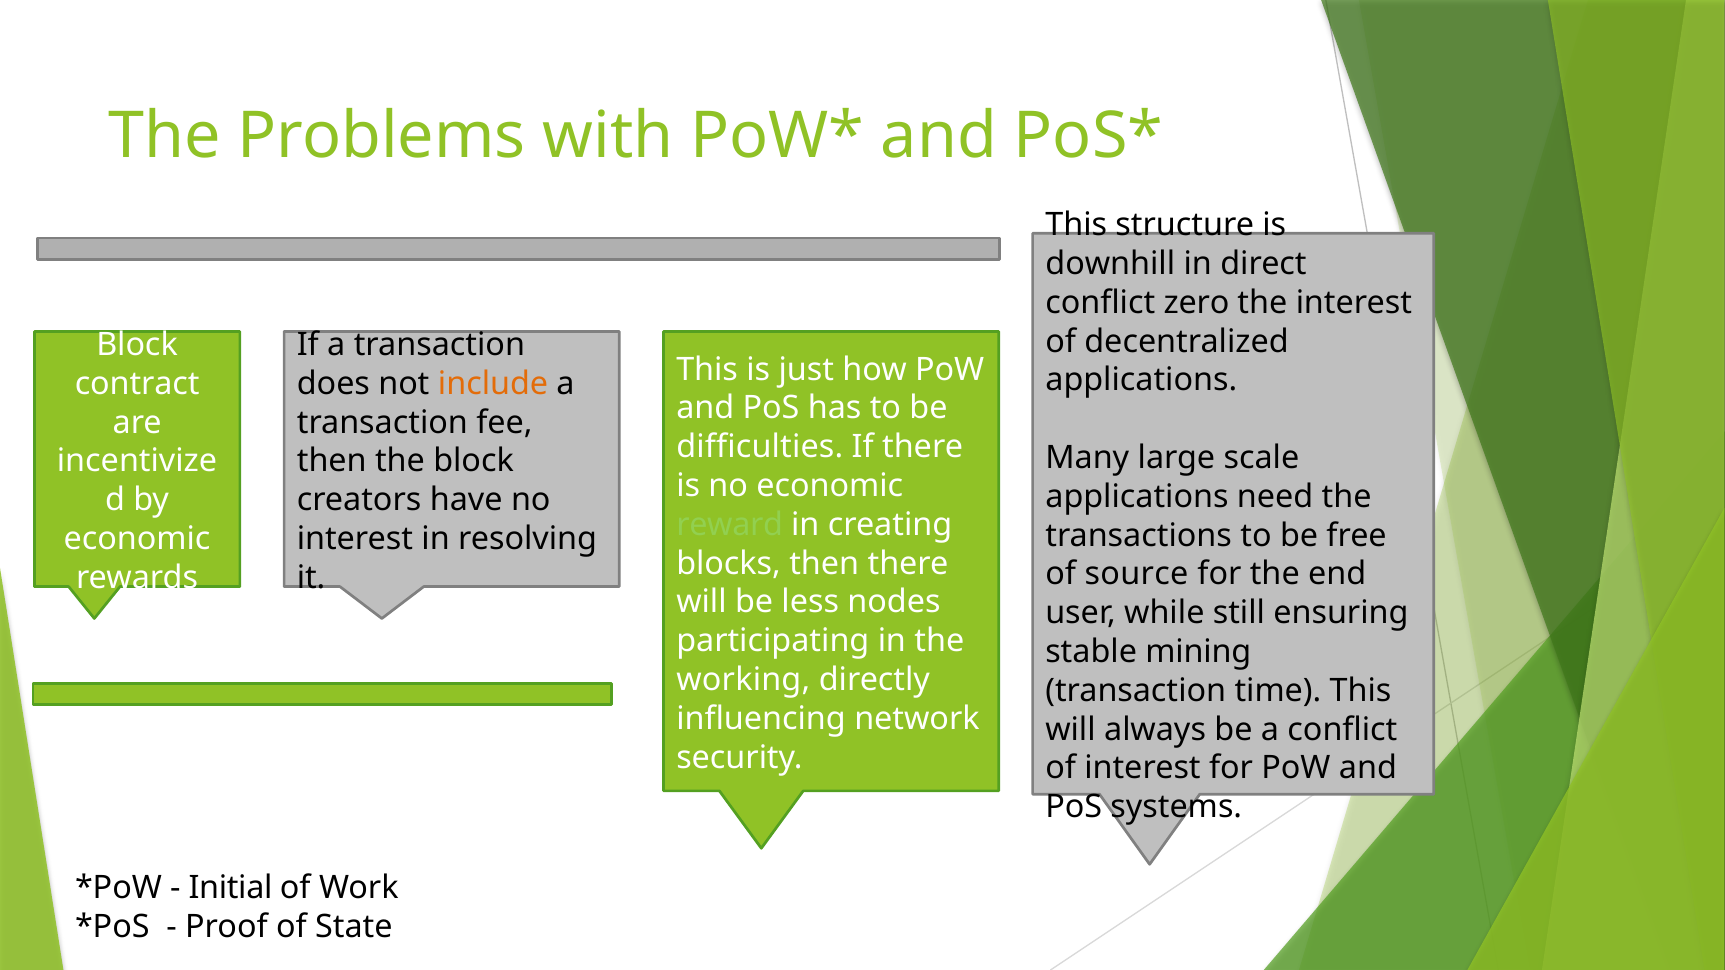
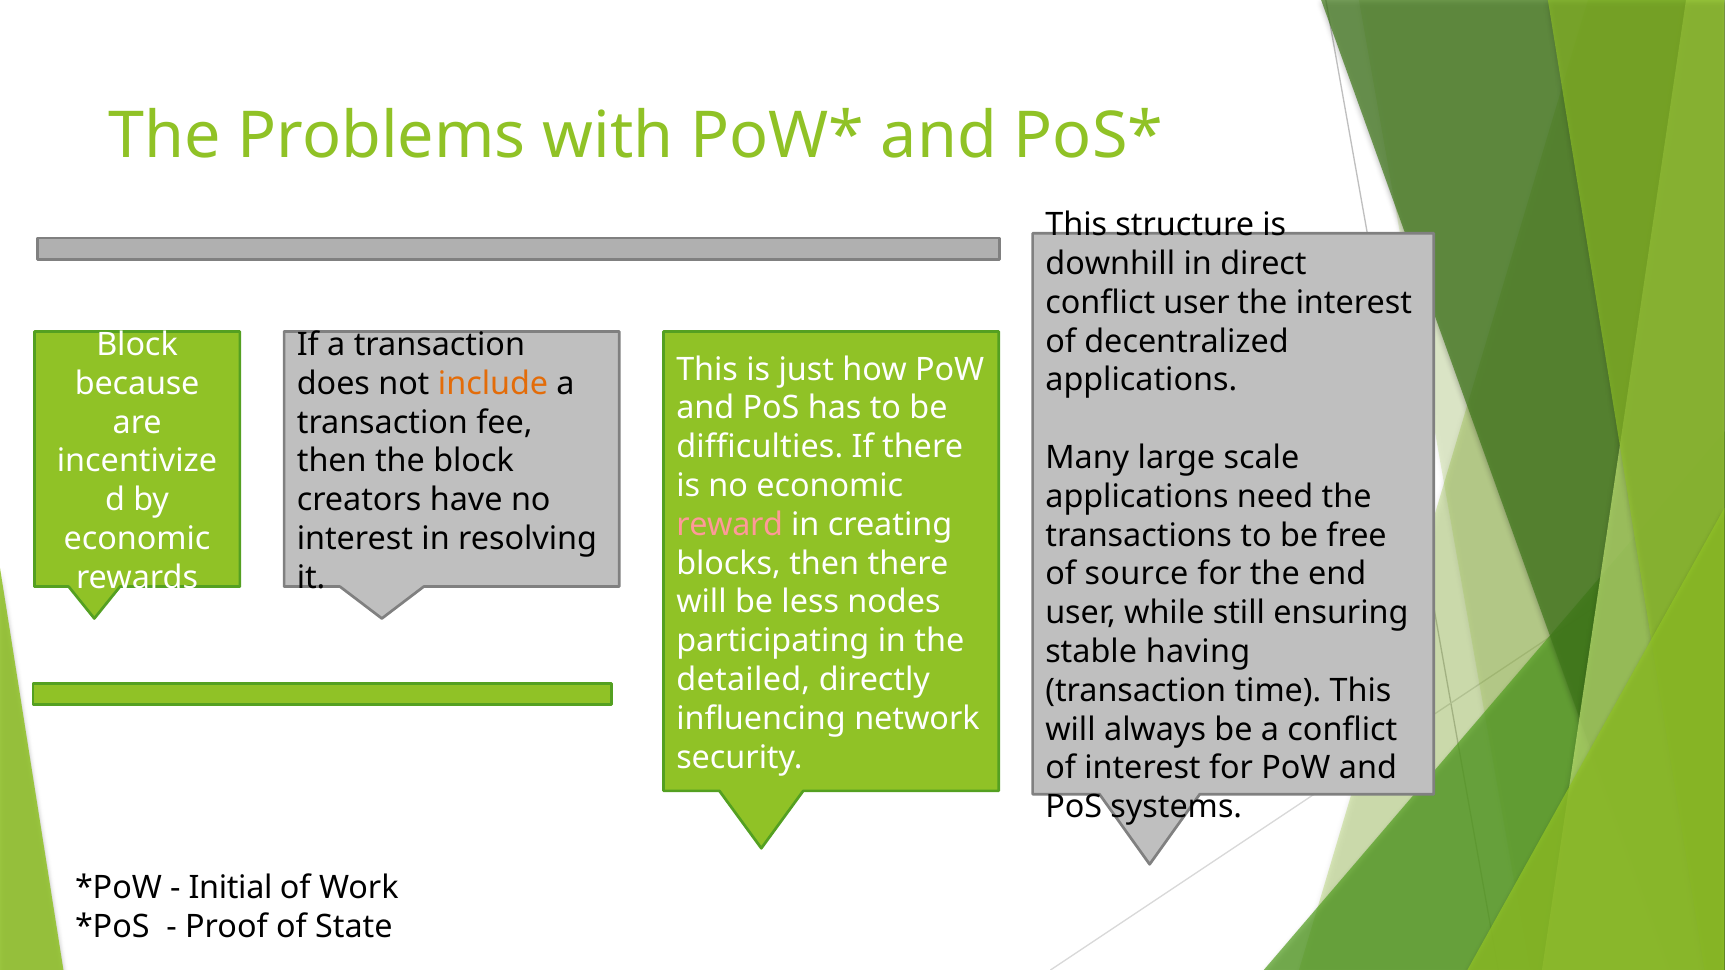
conflict zero: zero -> user (1197, 303)
contract: contract -> because (137, 384)
reward colour: light green -> pink (730, 525)
mining: mining -> having (1198, 652)
working: working -> detailed (743, 680)
